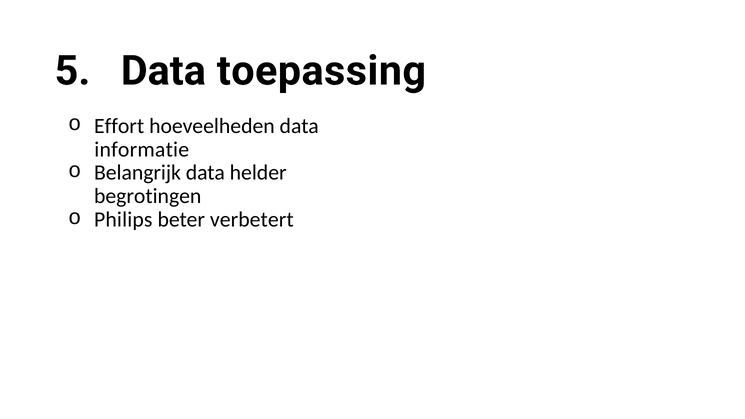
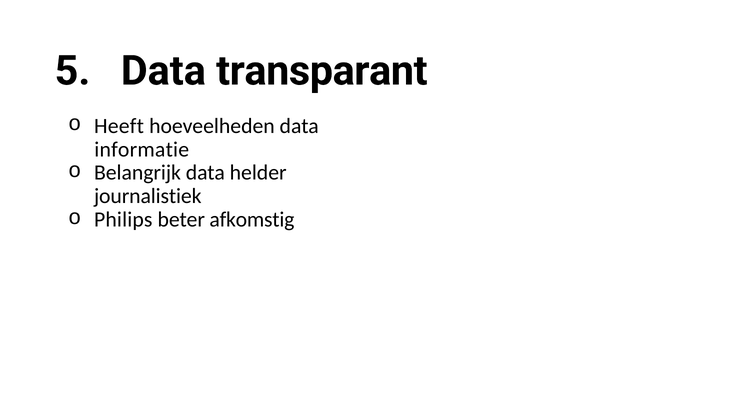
toepassing: toepassing -> transparant (322, 71)
Effort: Effort -> Heeft (119, 126)
begrotingen: begrotingen -> journalistiek (148, 196)
verbetert: verbetert -> afkomstig (252, 220)
